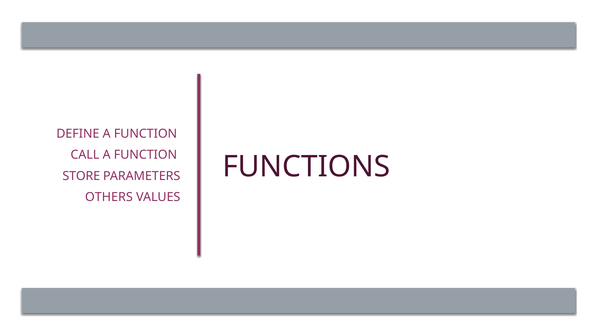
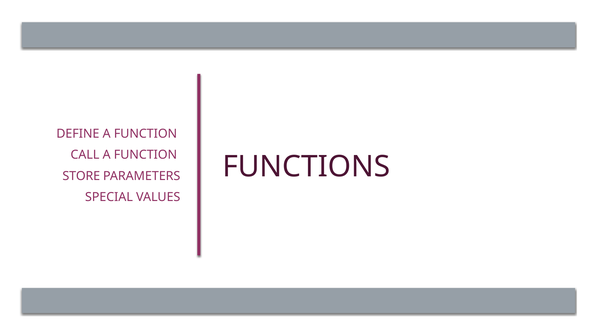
OTHERS: OTHERS -> SPECIAL (109, 197)
